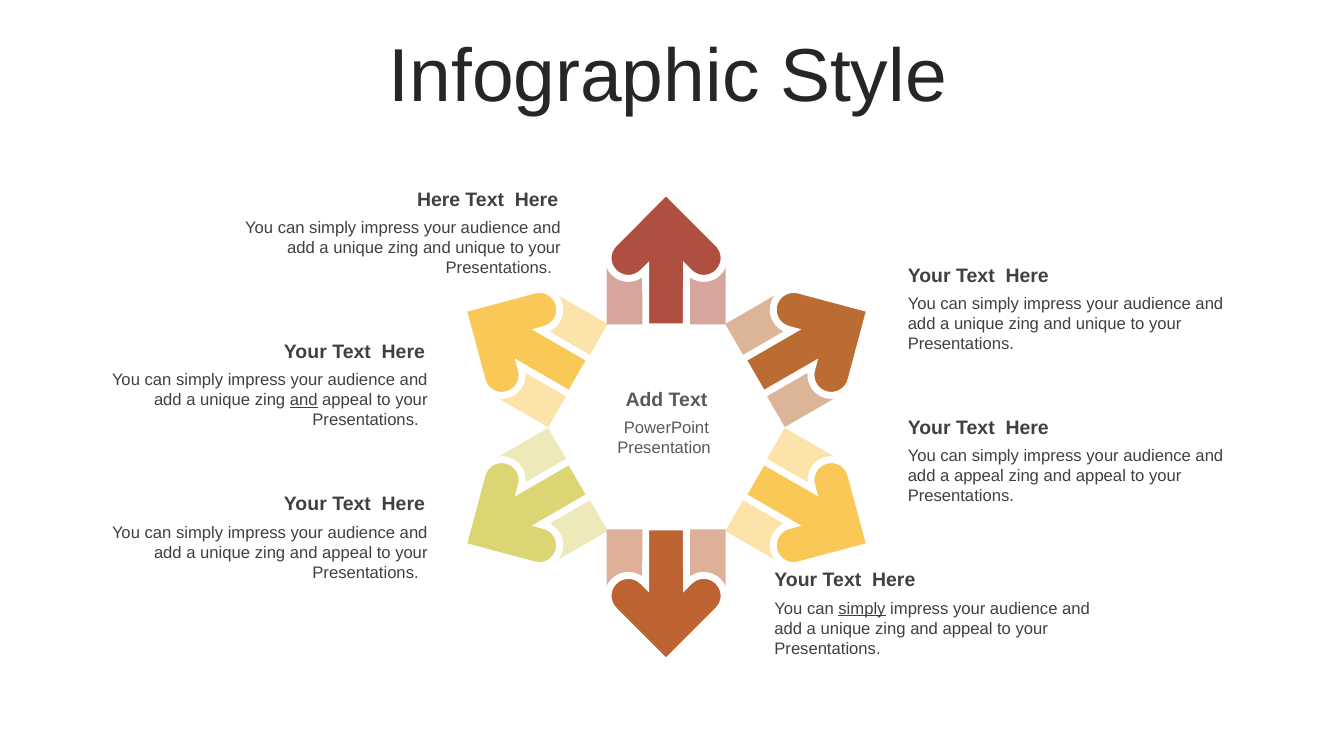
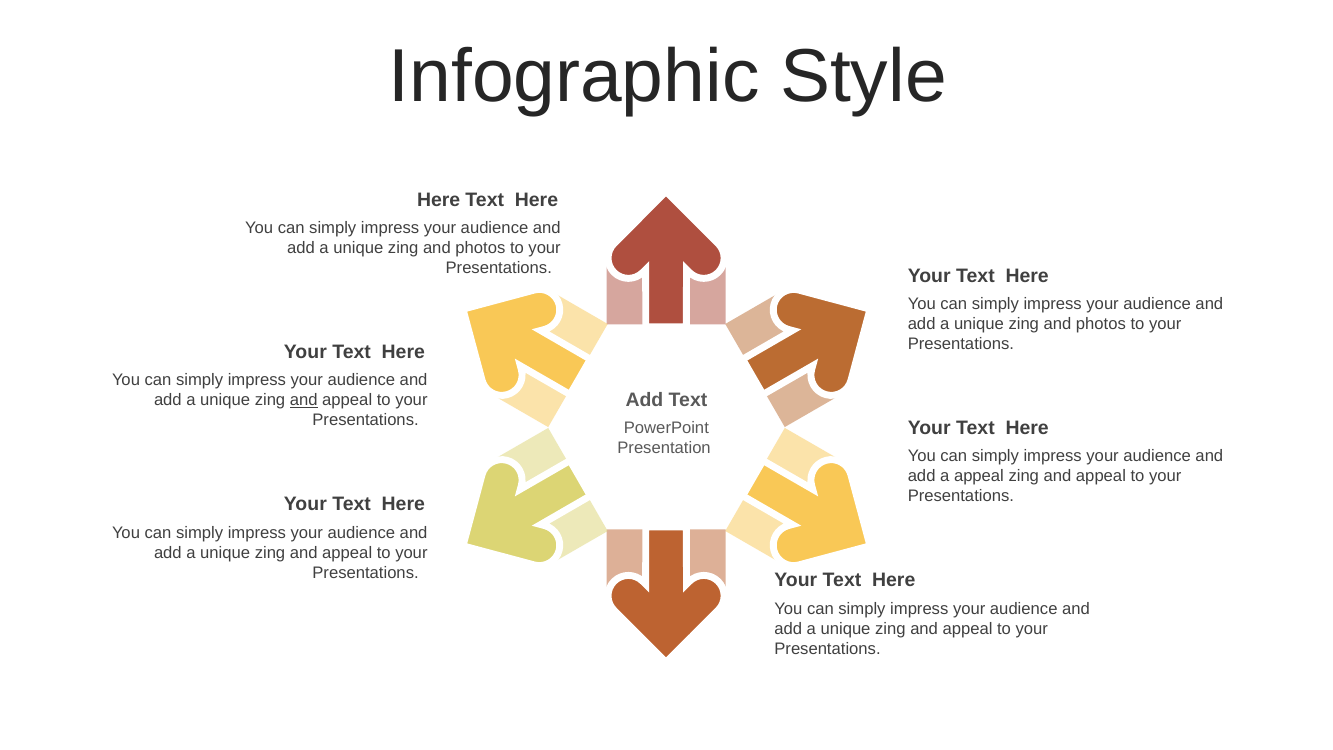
unique: unique -> photos (480, 248)
unique: unique -> photos (1101, 324)
simply underline: present -> none (862, 609)
